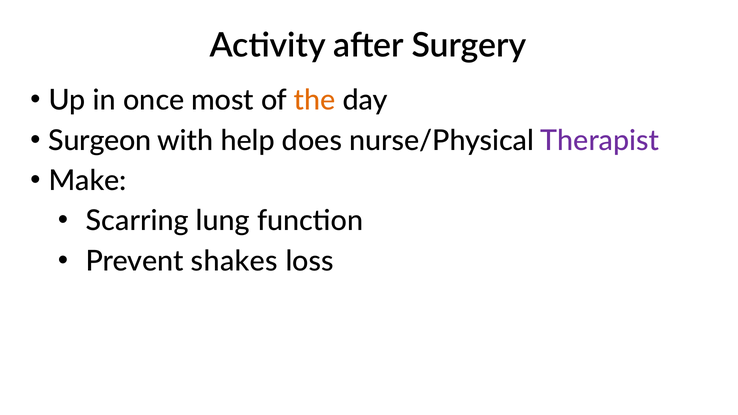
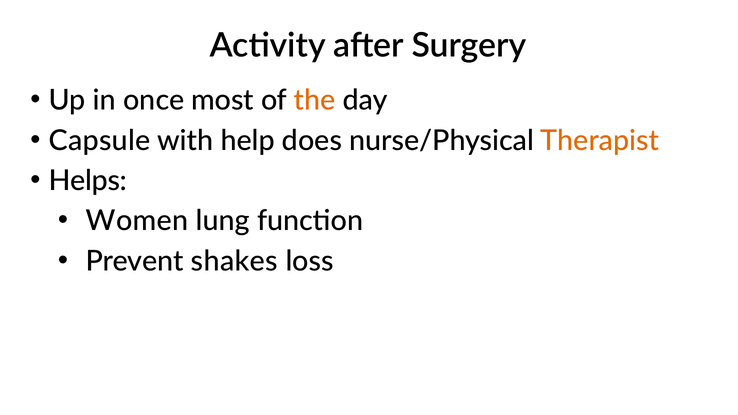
Surgeon: Surgeon -> Capsule (100, 141)
Therapist colour: purple -> orange (600, 141)
Make: Make -> Helps (88, 181)
Scarring: Scarring -> Women (137, 221)
